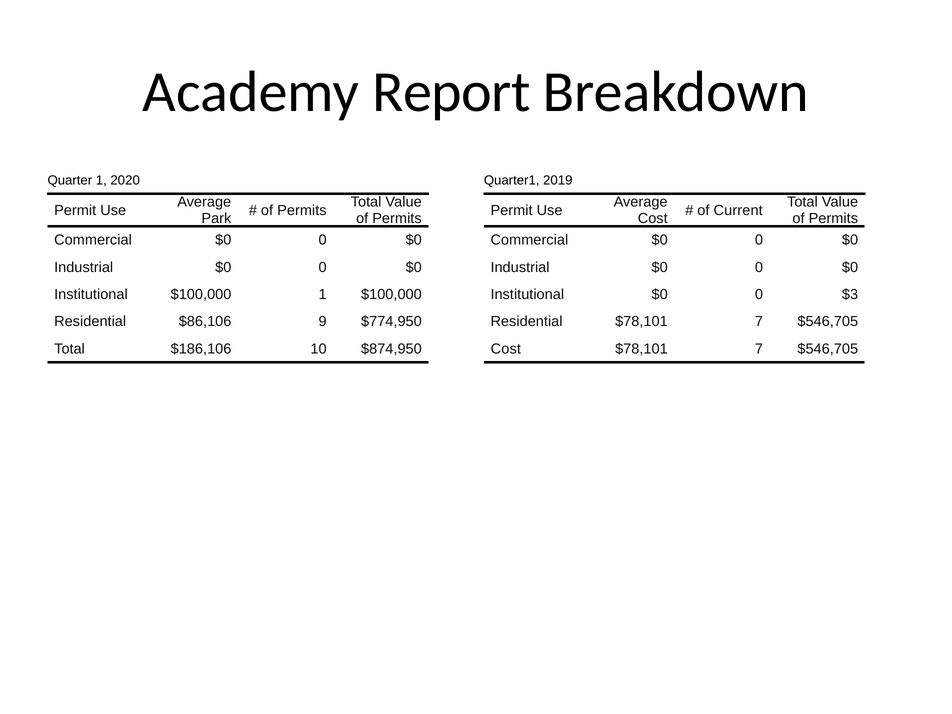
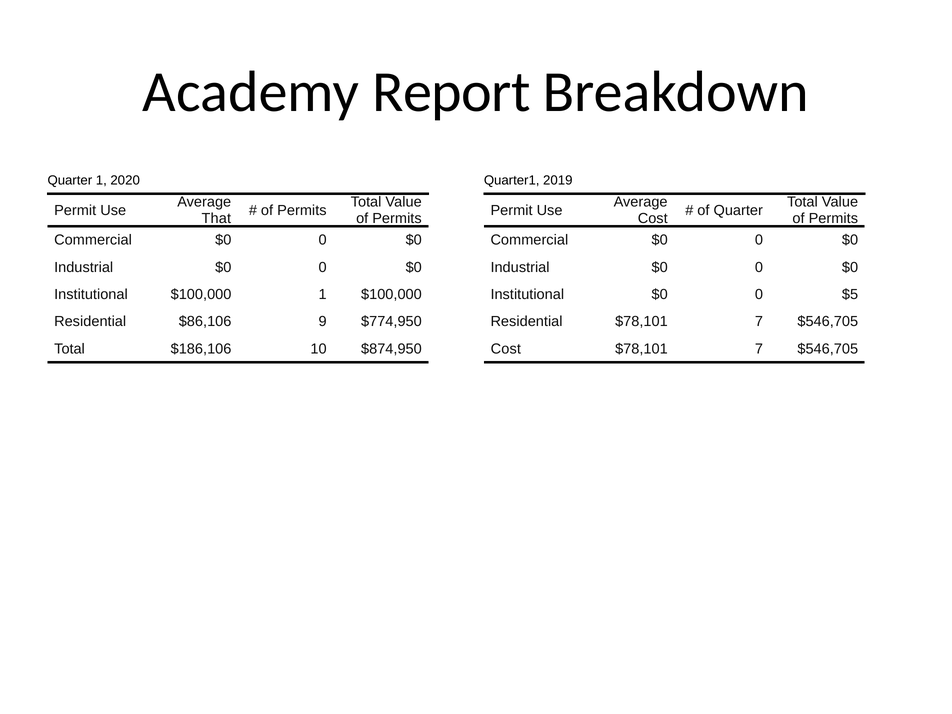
of Current: Current -> Quarter (738, 210)
Park: Park -> That (216, 218)
$3: $3 -> $5 (850, 295)
